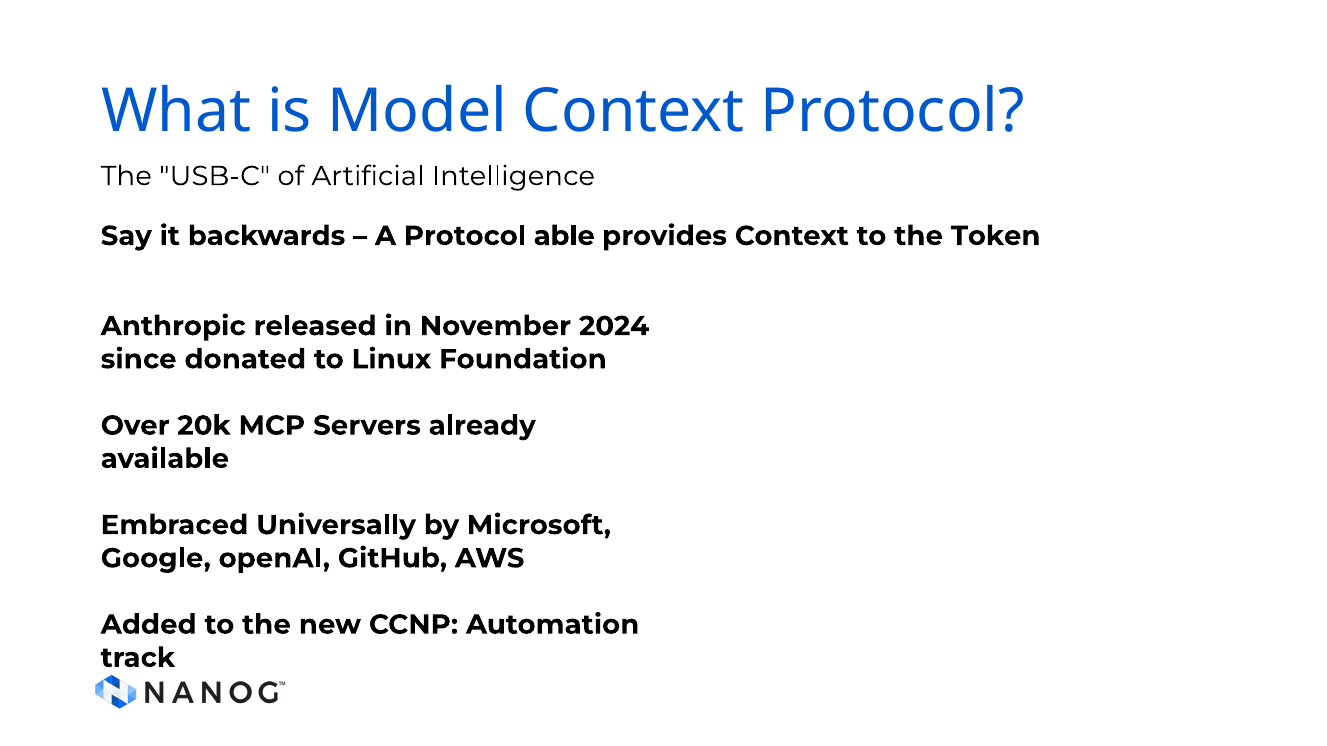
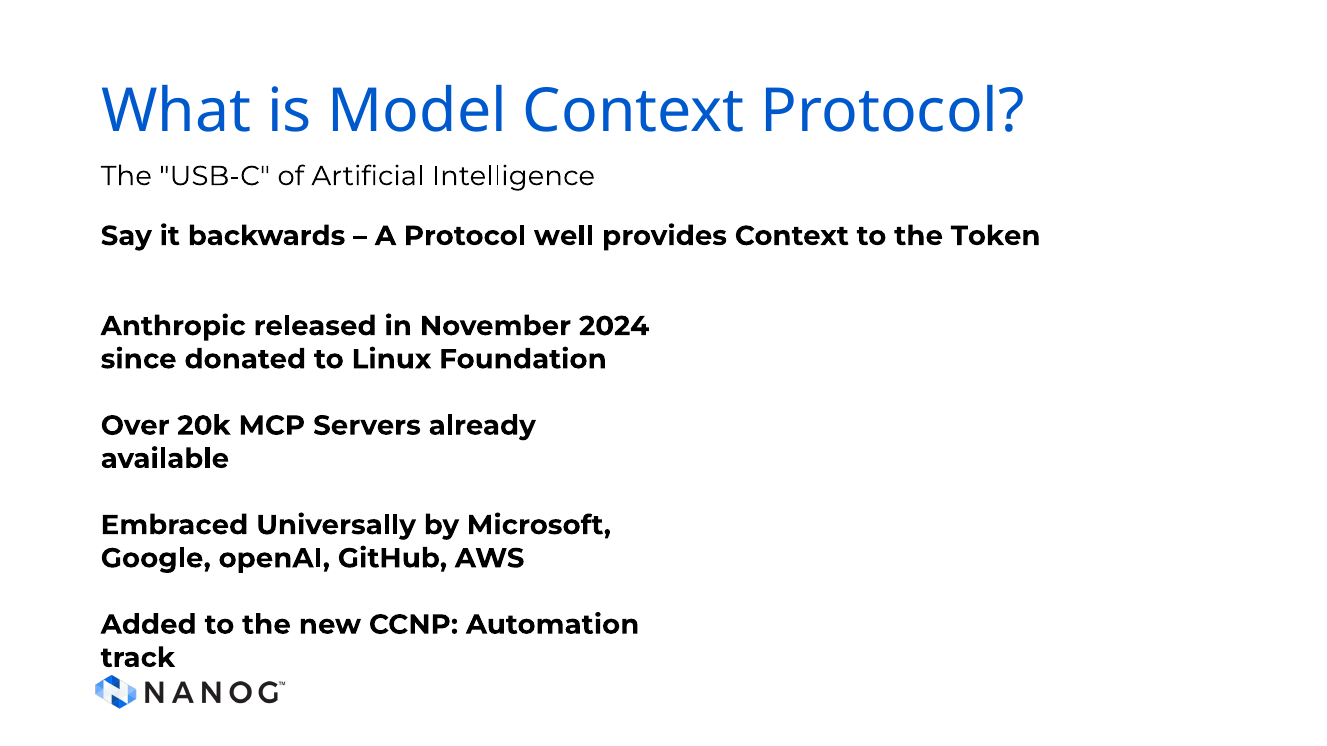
able: able -> well (564, 236)
